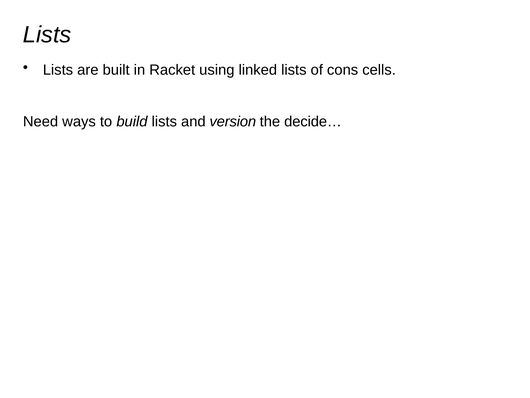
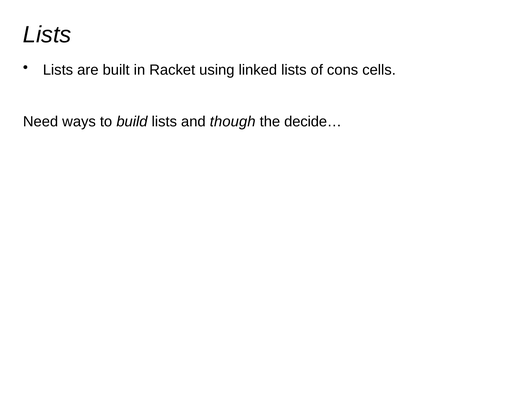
version: version -> though (233, 122)
